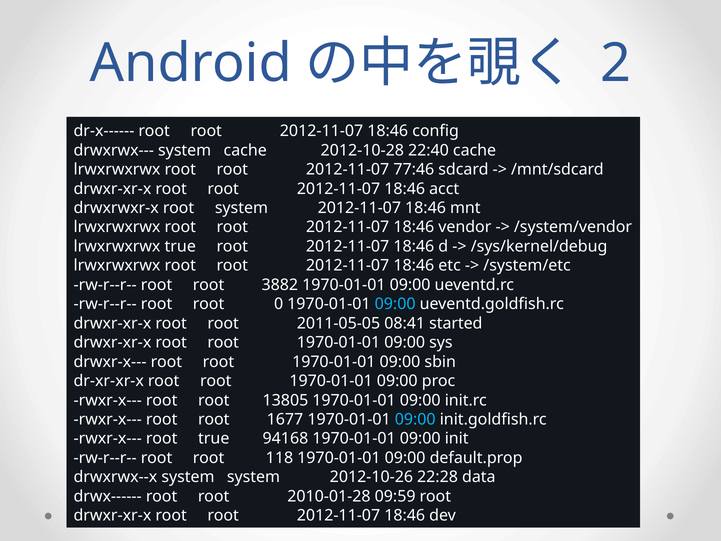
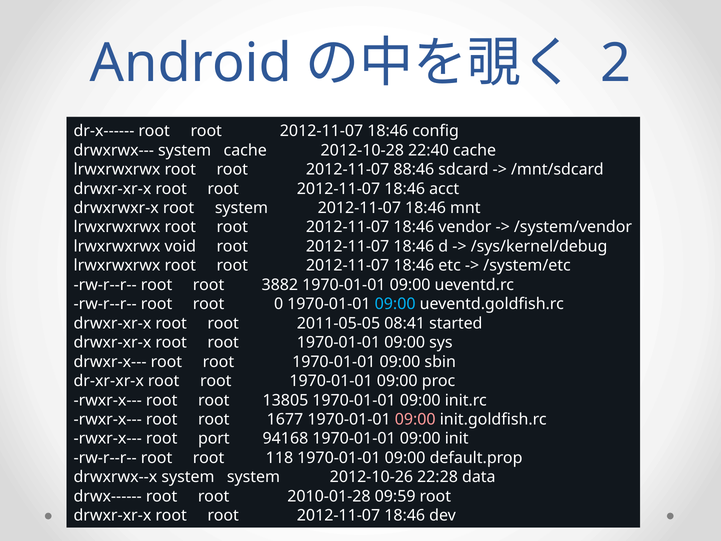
77:46: 77:46 -> 88:46 (414, 169)
lrwxrwxrwx true: true -> void (180, 246)
09:00 colour: light blue -> pink (415, 419)
root true: true -> port (214, 438)
